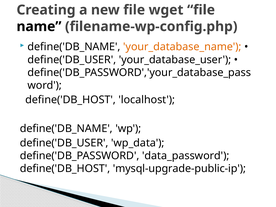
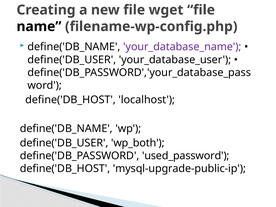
your_database_name colour: orange -> purple (182, 47)
wp_data: wp_data -> wp_both (138, 143)
data_password: data_password -> used_password (186, 156)
